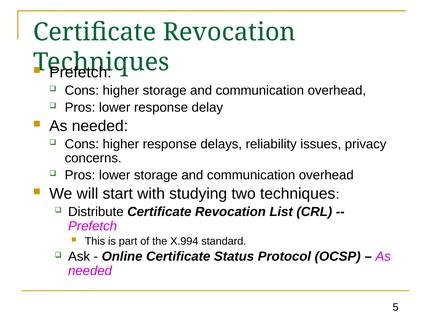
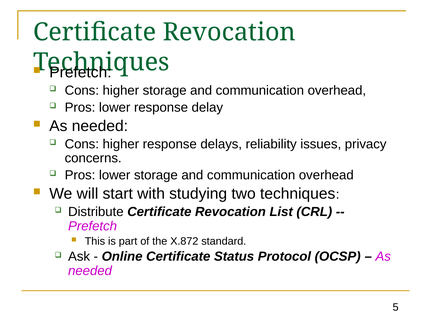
X.994: X.994 -> X.872 (184, 241)
